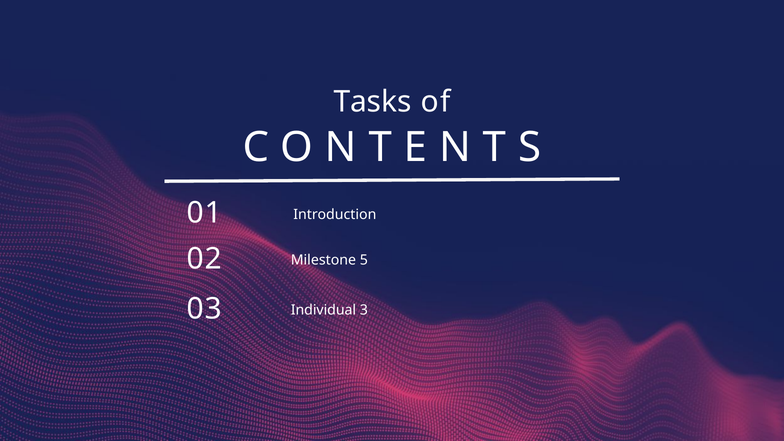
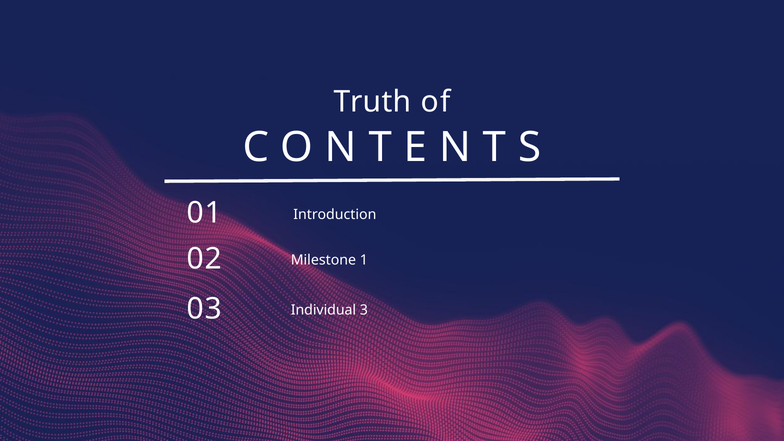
Tasks: Tasks -> Truth (372, 102)
5: 5 -> 1 (364, 260)
